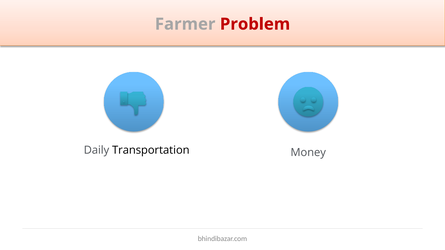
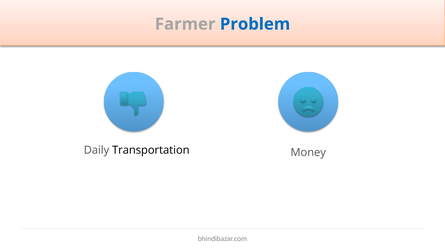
Problem colour: red -> blue (255, 24)
